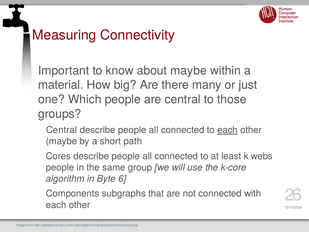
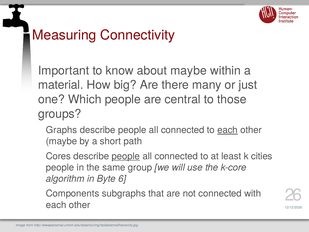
Central: Central -> Graphs (62, 130)
people underline: none -> present (126, 156)
webs: webs -> cities (262, 156)
